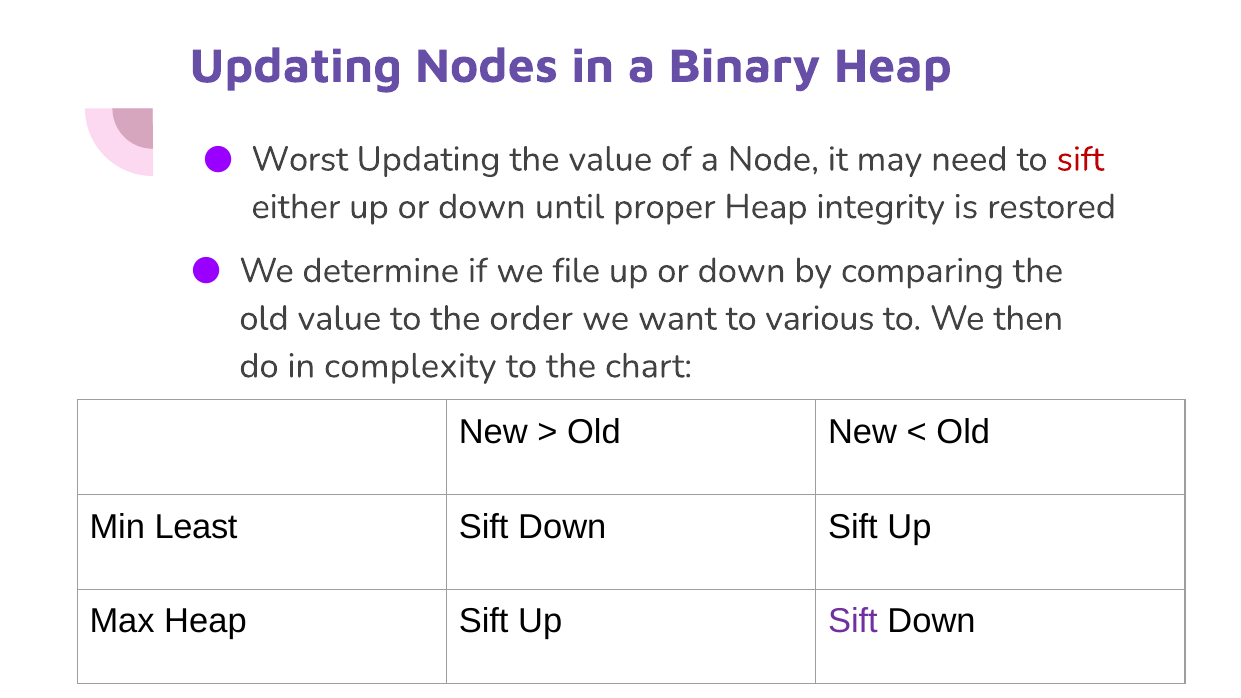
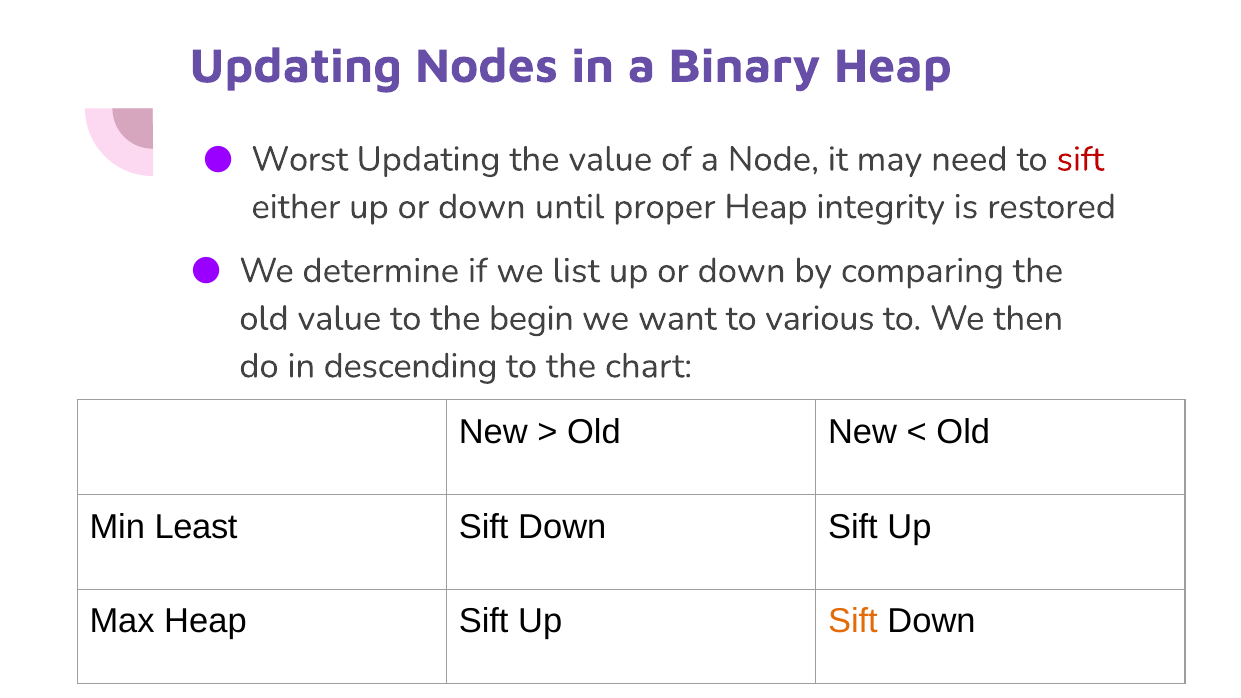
file: file -> list (576, 271)
order: order -> begin (531, 318)
complexity: complexity -> descending (411, 366)
Sift colour: purple -> orange (853, 621)
